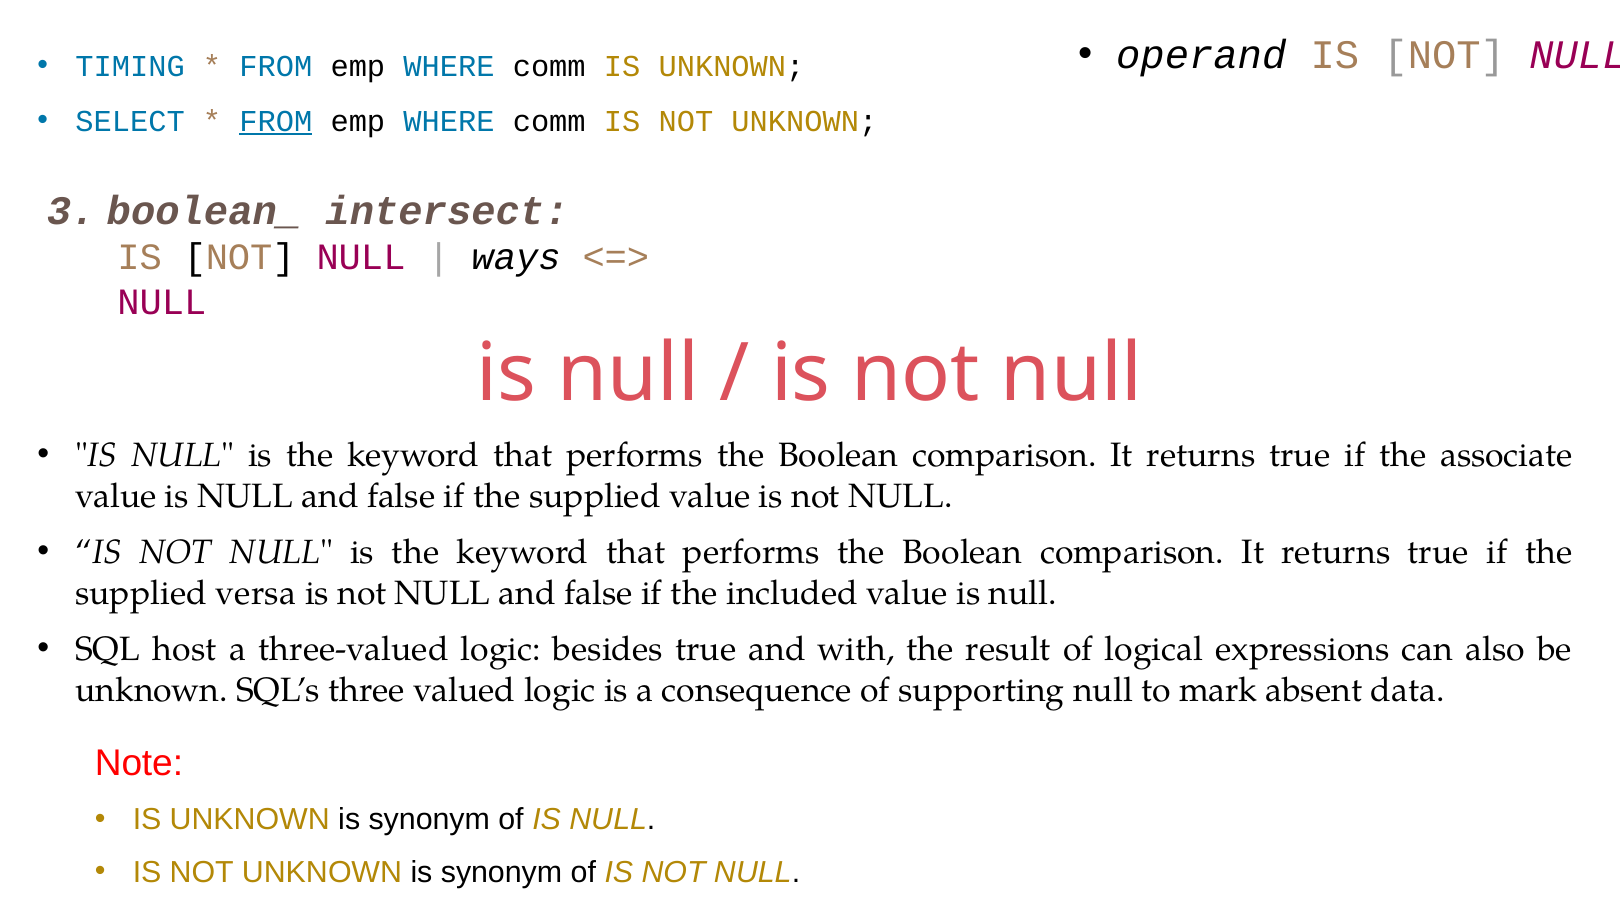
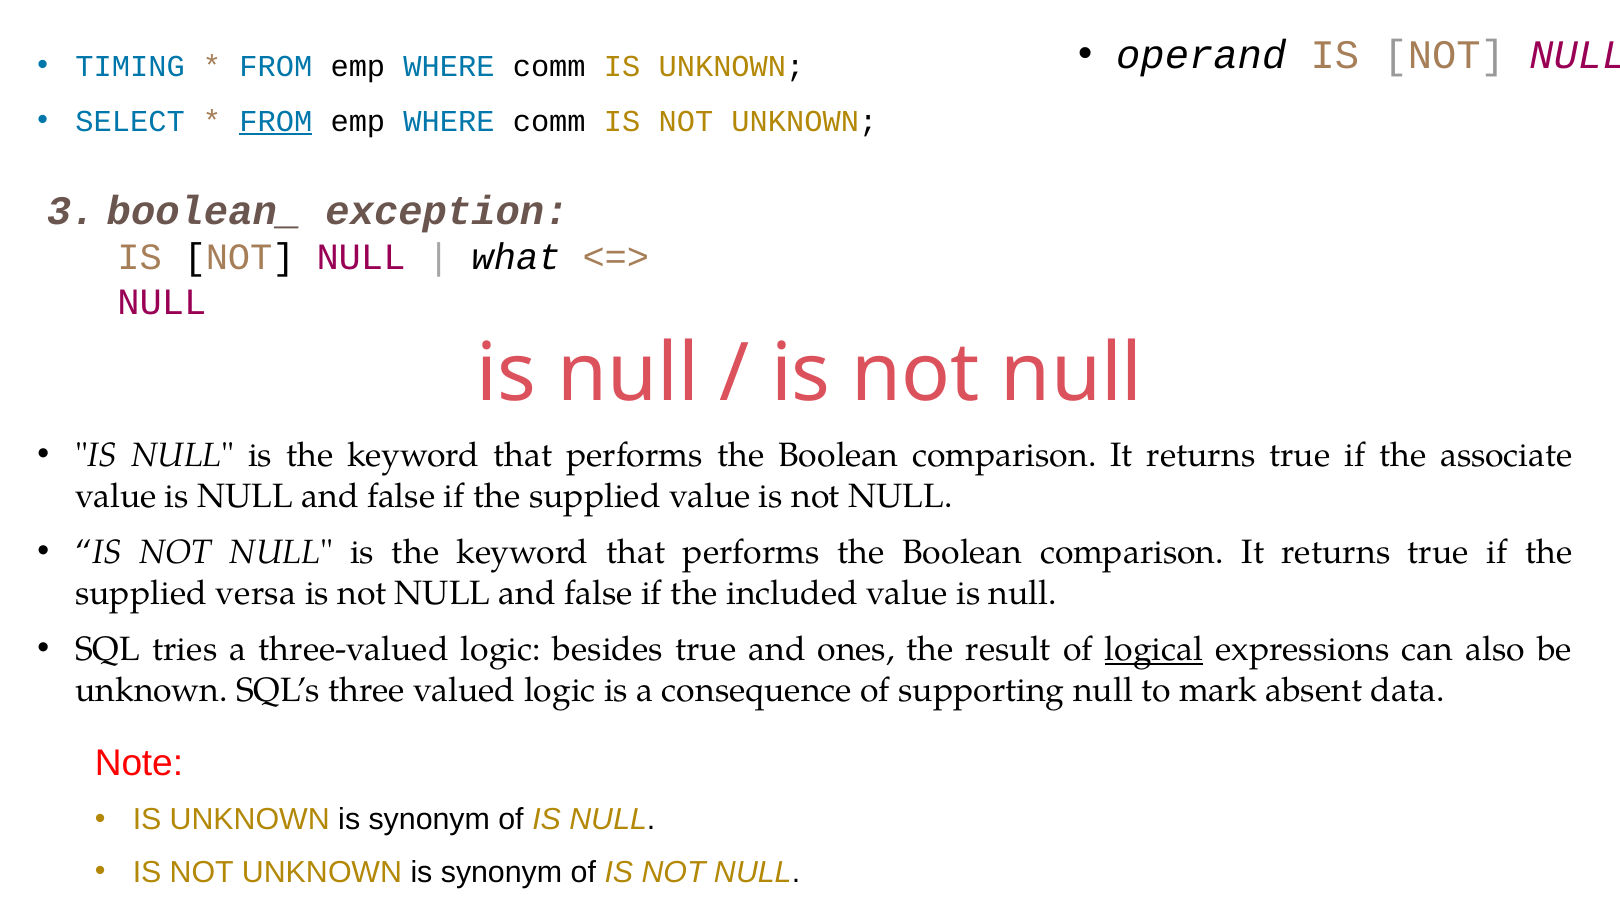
intersect: intersect -> exception (447, 211)
ways: ways -> what (516, 257)
host: host -> tries (185, 650)
with: with -> ones (856, 650)
logical underline: none -> present (1154, 650)
